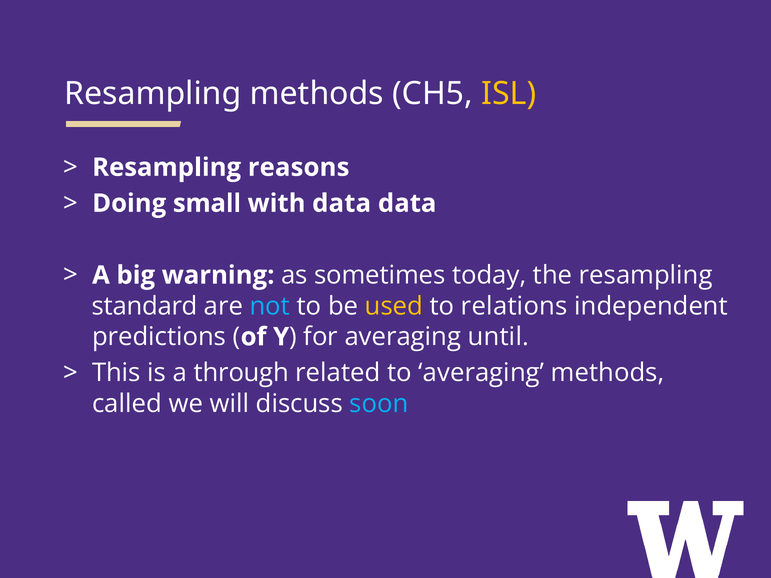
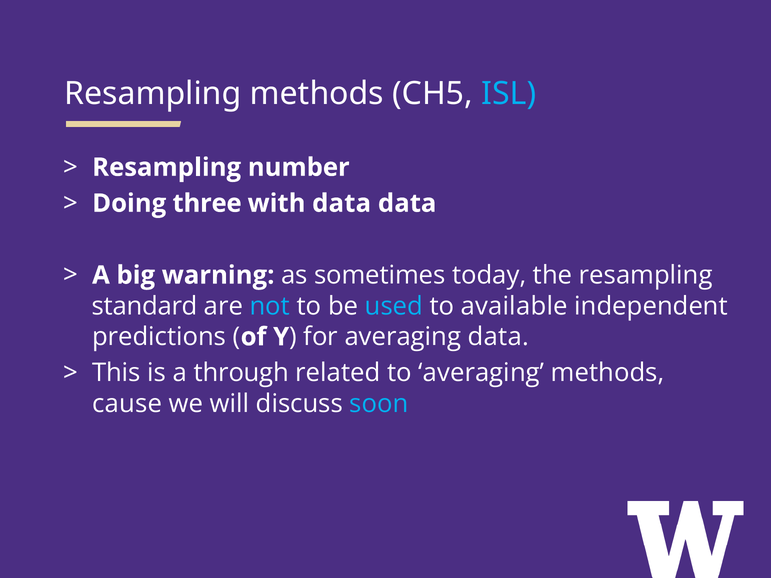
ISL colour: yellow -> light blue (509, 94)
reasons: reasons -> number (299, 167)
small: small -> three (207, 203)
used colour: yellow -> light blue (394, 306)
relations: relations -> available (514, 306)
averaging until: until -> data (498, 337)
called: called -> cause (127, 404)
